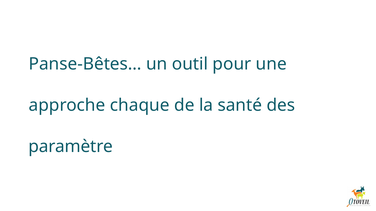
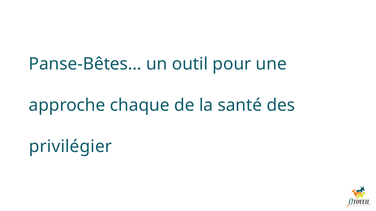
paramètre: paramètre -> privilégier (70, 147)
